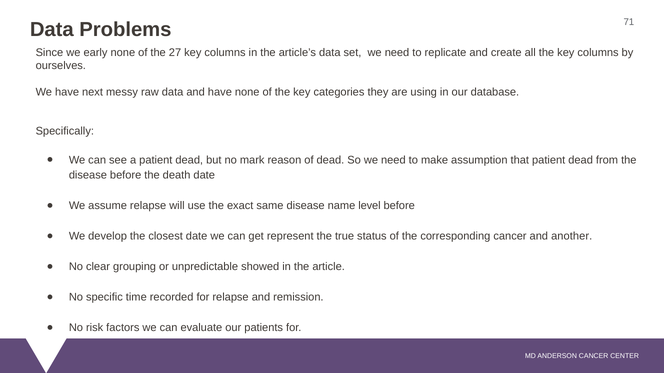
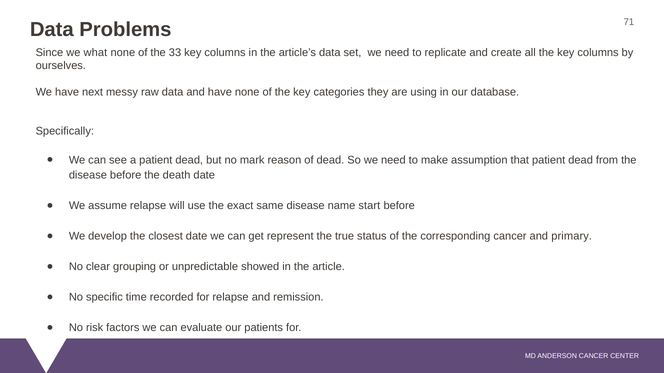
early: early -> what (95, 53)
27: 27 -> 33 (175, 53)
level: level -> start (369, 206)
another: another -> primary (572, 236)
